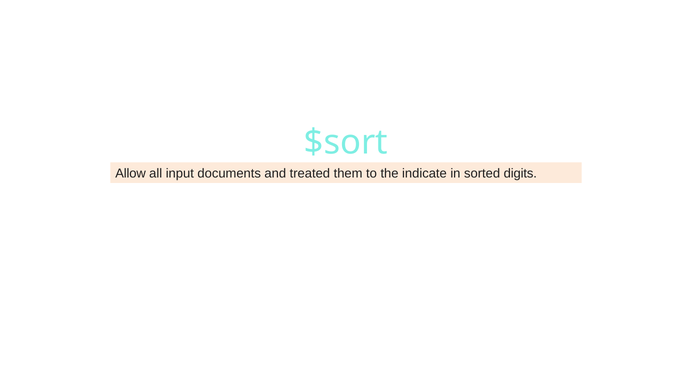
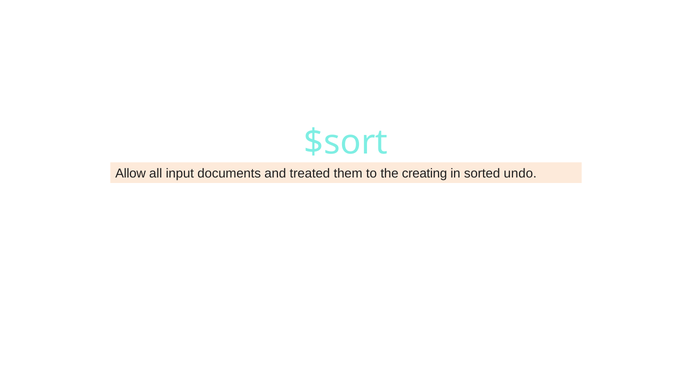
indicate: indicate -> creating (425, 174)
digits: digits -> undo (520, 174)
